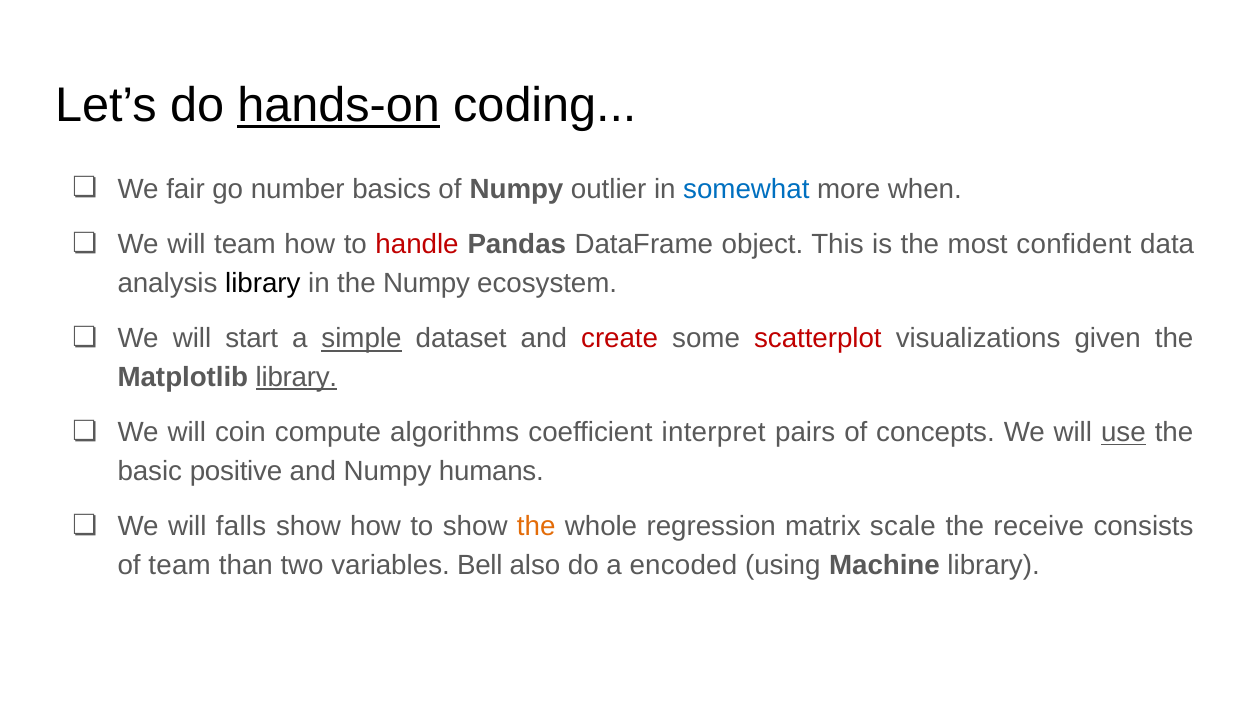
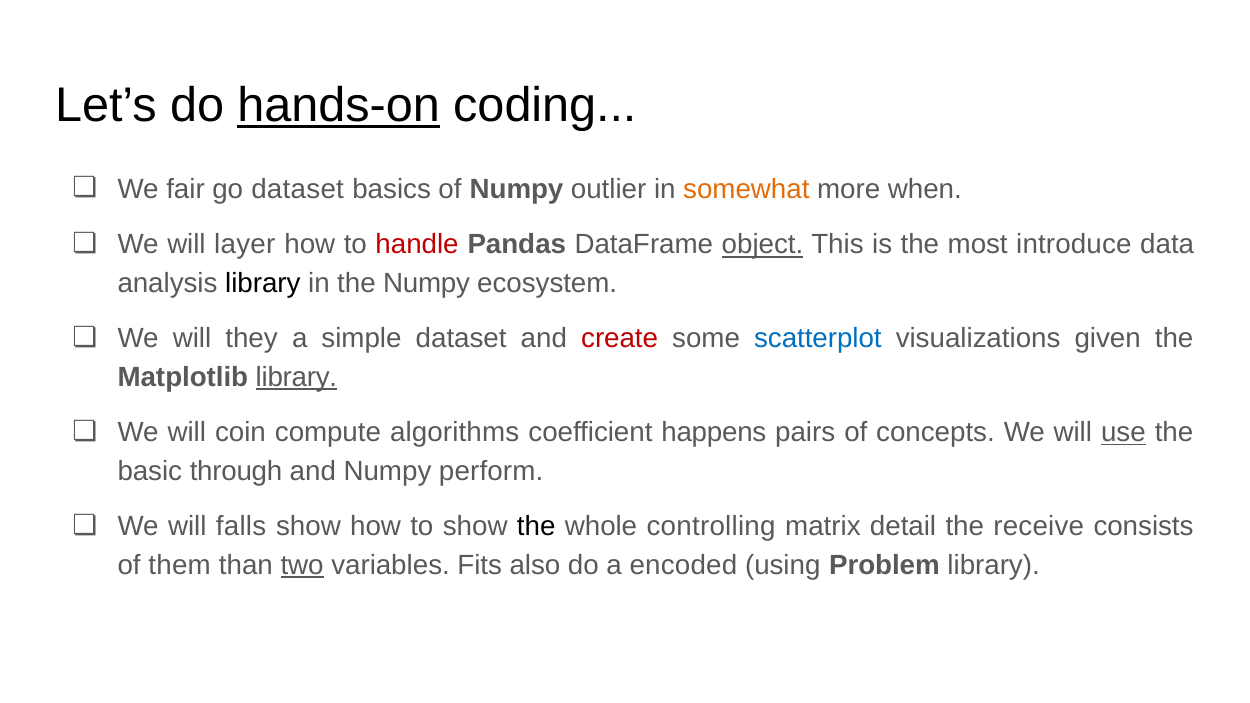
go number: number -> dataset (298, 189)
somewhat colour: blue -> orange (746, 189)
will team: team -> layer (245, 245)
object underline: none -> present (763, 245)
confident: confident -> introduce (1074, 245)
start: start -> they (252, 339)
simple underline: present -> none (361, 339)
scatterplot colour: red -> blue (818, 339)
interpret: interpret -> happens (714, 433)
positive: positive -> through (236, 471)
humans: humans -> perform (491, 471)
the colour: orange -> black (536, 527)
regression: regression -> controlling (711, 527)
scale: scale -> detail (903, 527)
of team: team -> them (180, 565)
two underline: none -> present (302, 565)
Bell: Bell -> Fits (480, 565)
Machine: Machine -> Problem (884, 565)
